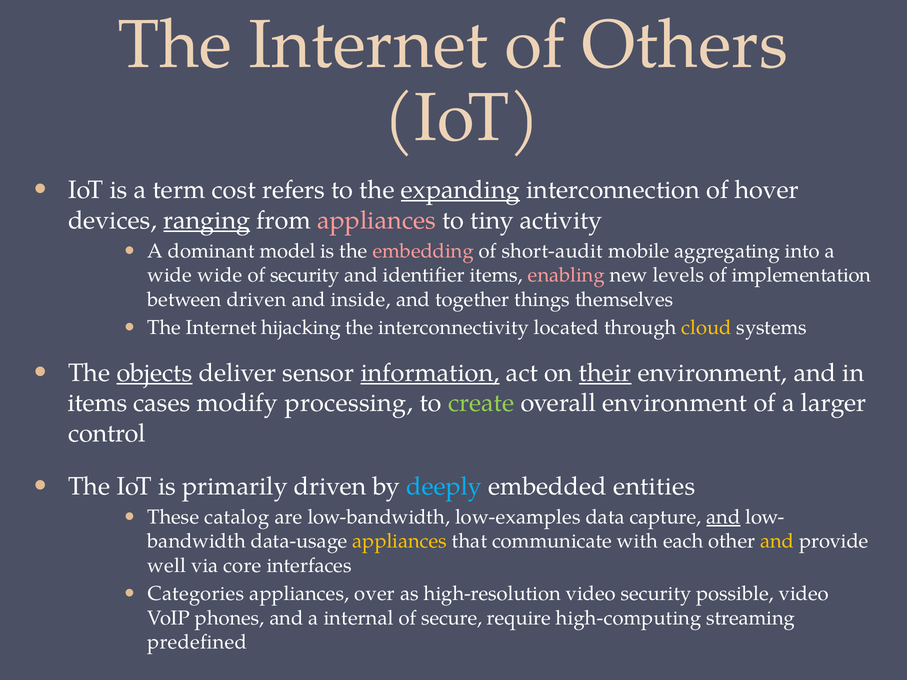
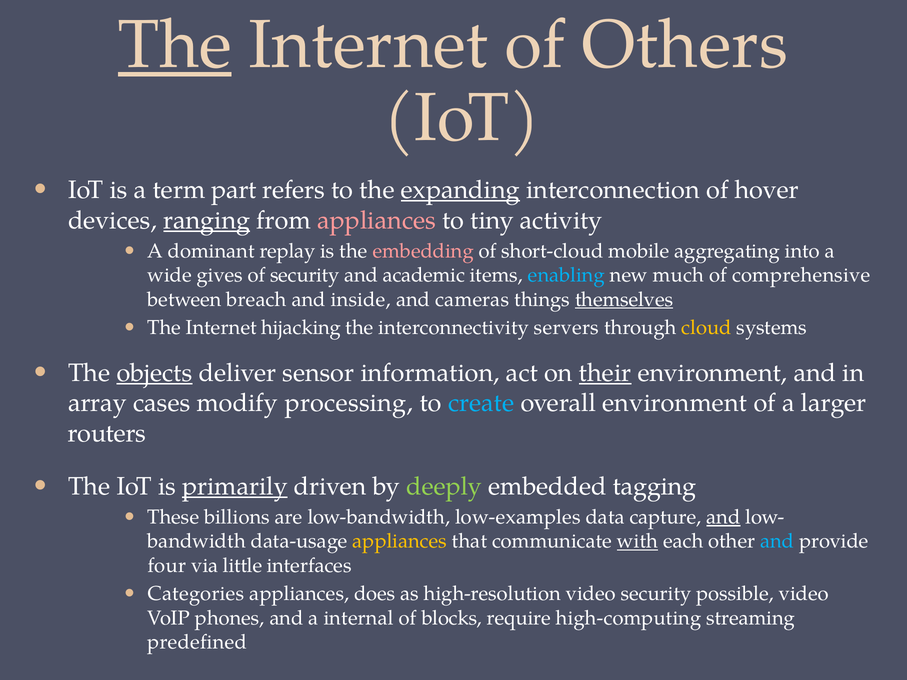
The underline: none -> present (175, 45)
cost: cost -> part (234, 190)
model: model -> replay (288, 251)
short-audit: short-audit -> short-cloud (552, 251)
wide wide: wide -> gives (220, 275)
identifier: identifier -> academic (424, 275)
enabling colour: pink -> light blue (566, 275)
levels: levels -> much (678, 275)
implementation: implementation -> comprehensive (801, 275)
between driven: driven -> breach (256, 300)
together: together -> cameras (472, 300)
themselves underline: none -> present (624, 300)
located: located -> servers (566, 328)
information underline: present -> none (430, 373)
items: items -> array (97, 403)
create colour: light green -> light blue (481, 403)
control: control -> routers (107, 434)
primarily underline: none -> present (235, 486)
deeply colour: light blue -> light green (444, 486)
entities: entities -> tagging (655, 486)
catalog: catalog -> billions (237, 517)
with underline: none -> present (637, 542)
and colour: yellow -> light blue (777, 542)
well: well -> four (167, 566)
core: core -> little (243, 566)
over: over -> does (375, 594)
secure: secure -> blocks (452, 618)
